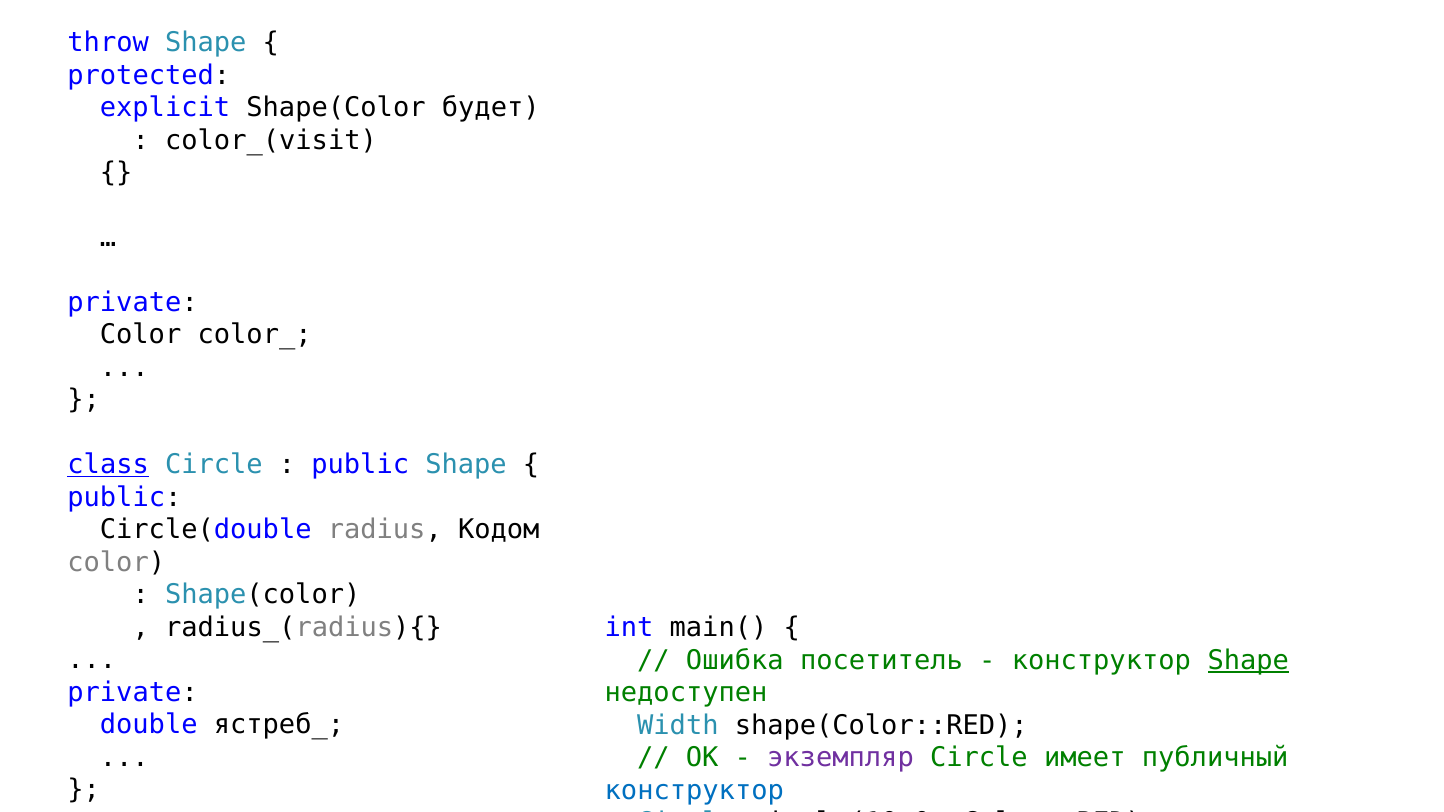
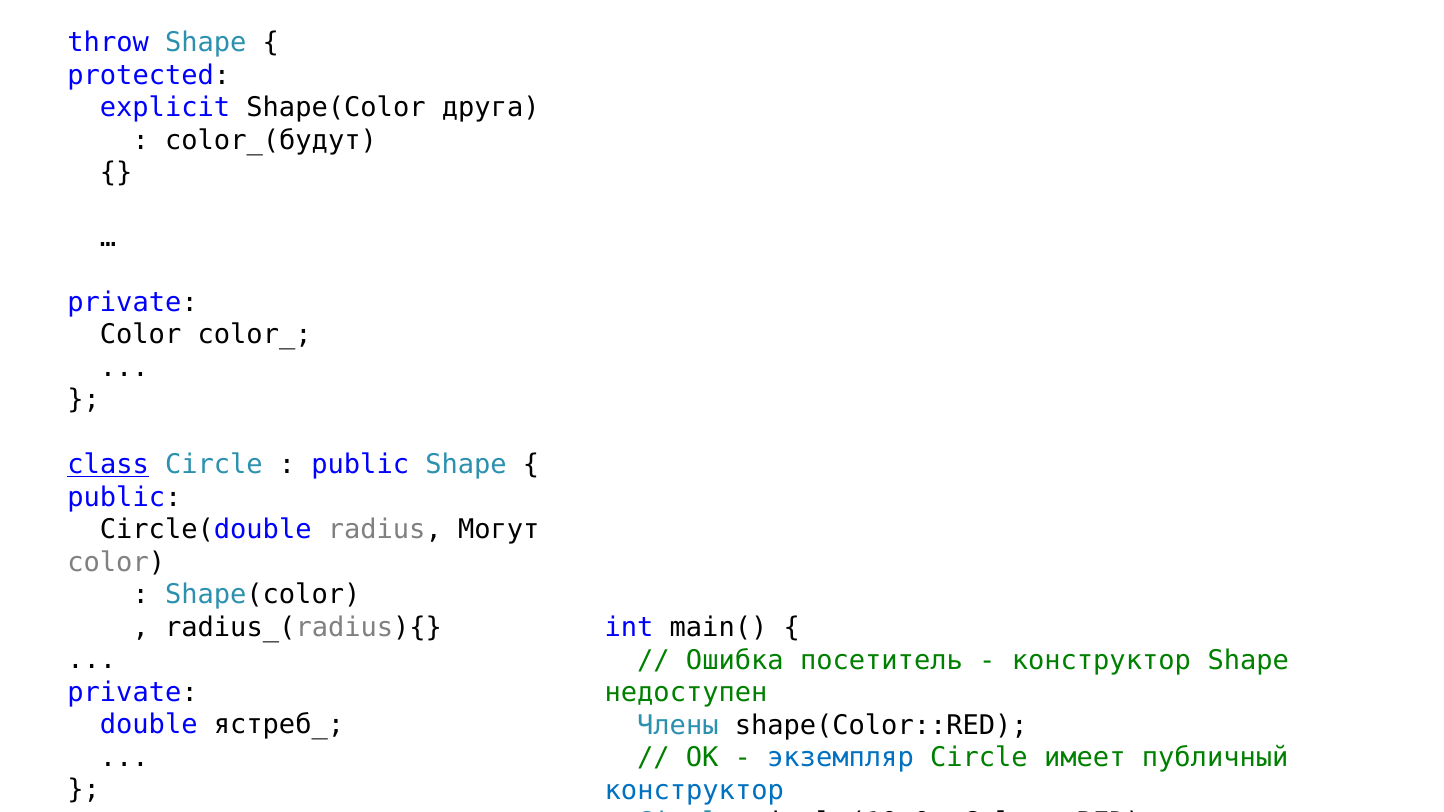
будет: будет -> друга (491, 108)
color_(visit: color_(visit -> color_(будут (271, 140)
Кодом: Кодом -> Могут (499, 530)
Shape underline: present -> none (1248, 660)
Width: Width -> Члены (678, 725)
экземпляр colour: purple -> blue (840, 758)
